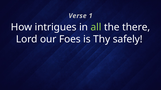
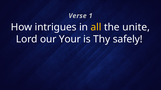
all colour: light green -> yellow (96, 27)
there: there -> unite (136, 27)
Foes: Foes -> Your (70, 39)
